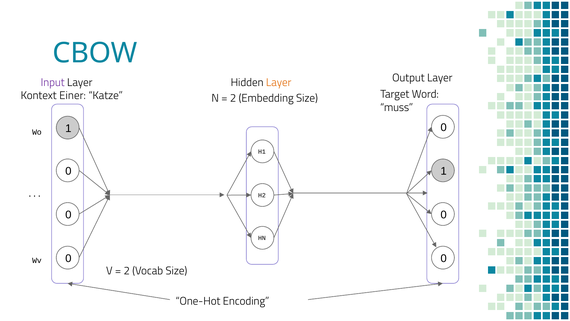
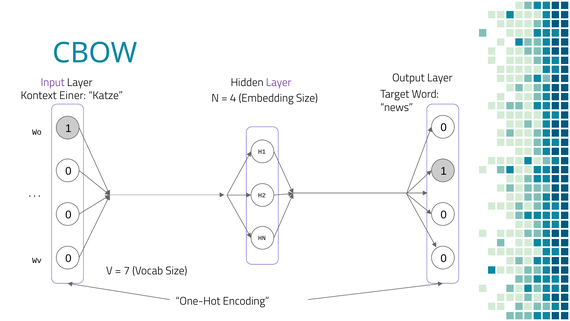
Layer colour: orange -> purple (279, 82)
2: 2 -> 4 (233, 98)
muss: muss -> news (397, 108)
2: 2 -> 7 (127, 270)
